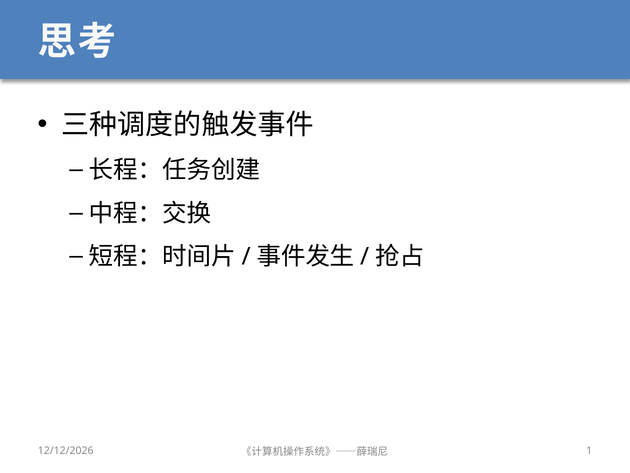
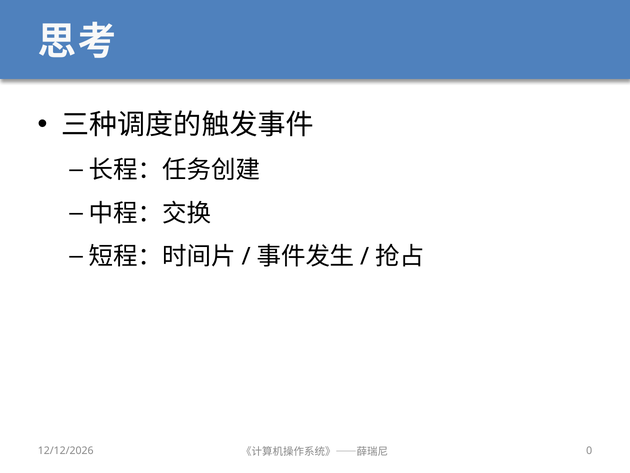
1: 1 -> 0 (589, 450)
